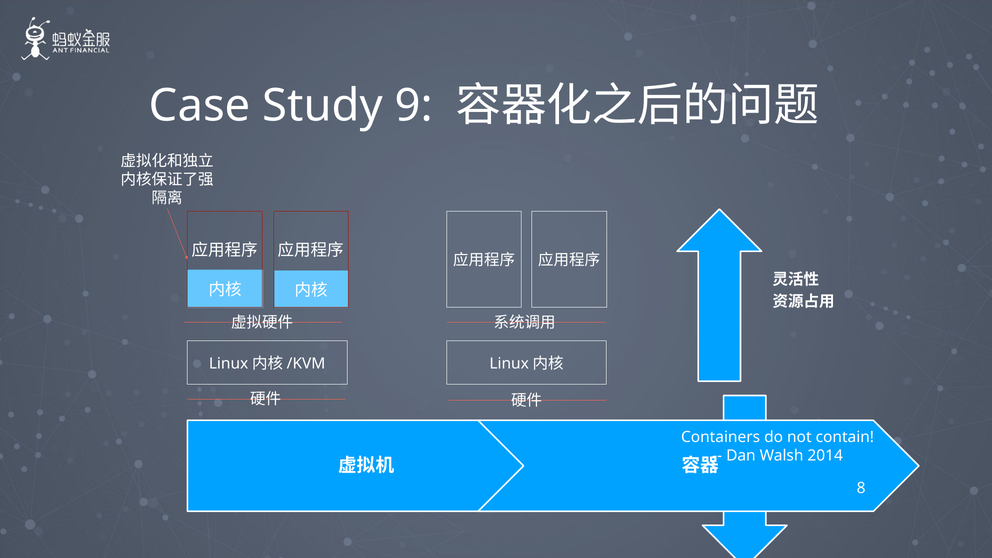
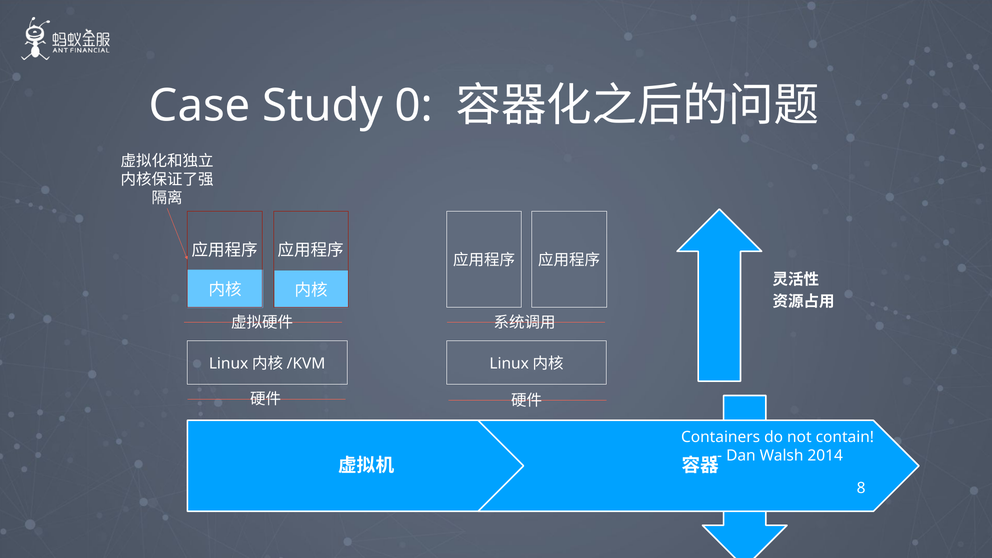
9: 9 -> 0 (414, 106)
